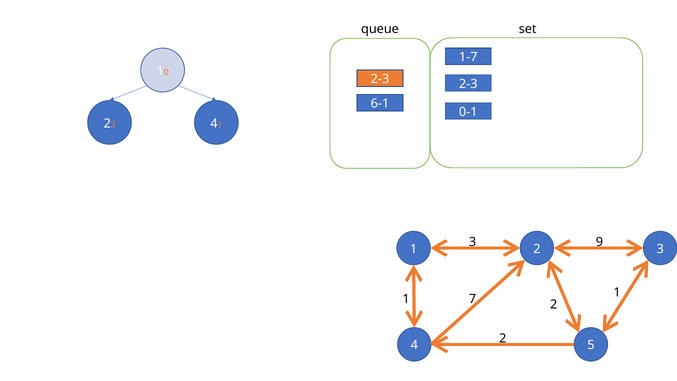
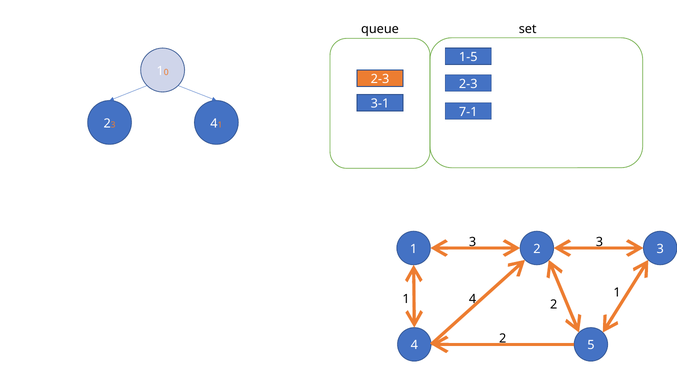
1-7: 1-7 -> 1-5 (468, 57)
6-1: 6-1 -> 3-1 (380, 104)
0-1: 0-1 -> 7-1 (468, 112)
3 9: 9 -> 3 (599, 242)
1 7: 7 -> 4 (473, 299)
